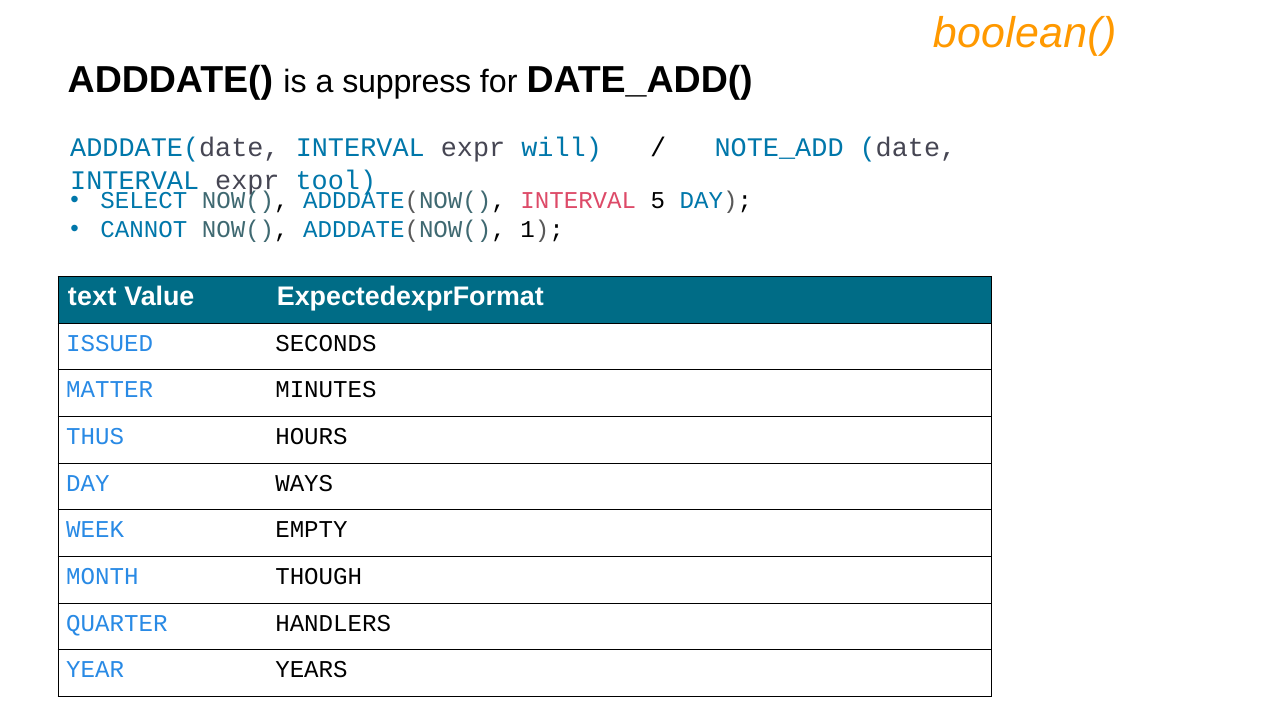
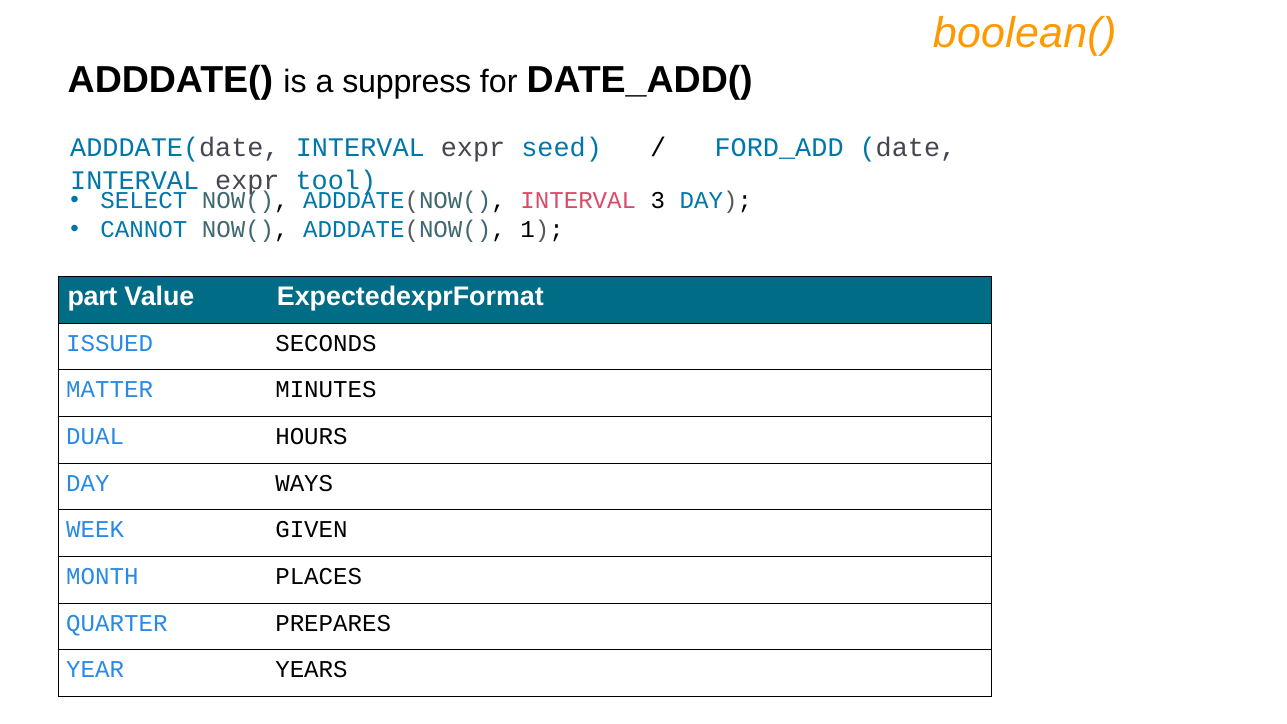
will: will -> seed (562, 148)
NOTE_ADD: NOTE_ADD -> FORD_ADD (779, 148)
5: 5 -> 3 (658, 200)
text: text -> part (92, 297)
THUS: THUS -> DUAL (95, 436)
EMPTY: EMPTY -> GIVEN (311, 530)
THOUGH: THOUGH -> PLACES (319, 576)
HANDLERS: HANDLERS -> PREPARES (333, 623)
